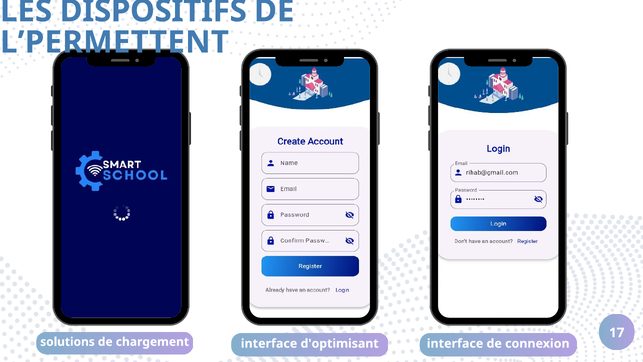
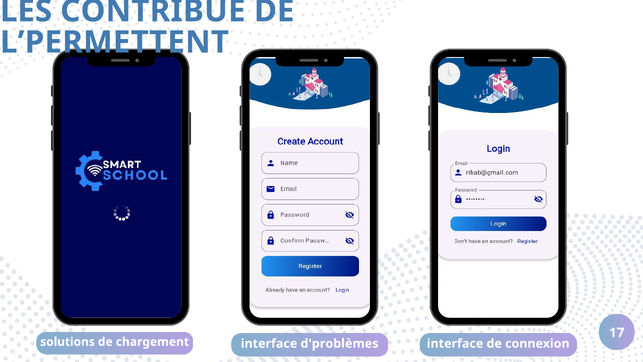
DISPOSITIFS: DISPOSITIFS -> CONTRIBUE (153, 11)
d'optimisant: d'optimisant -> d'problèmes (340, 343)
